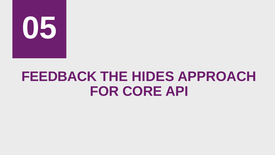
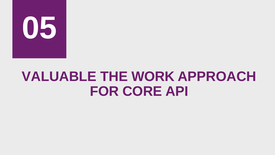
FEEDBACK: FEEDBACK -> VALUABLE (59, 76)
HIDES: HIDES -> WORK (153, 76)
